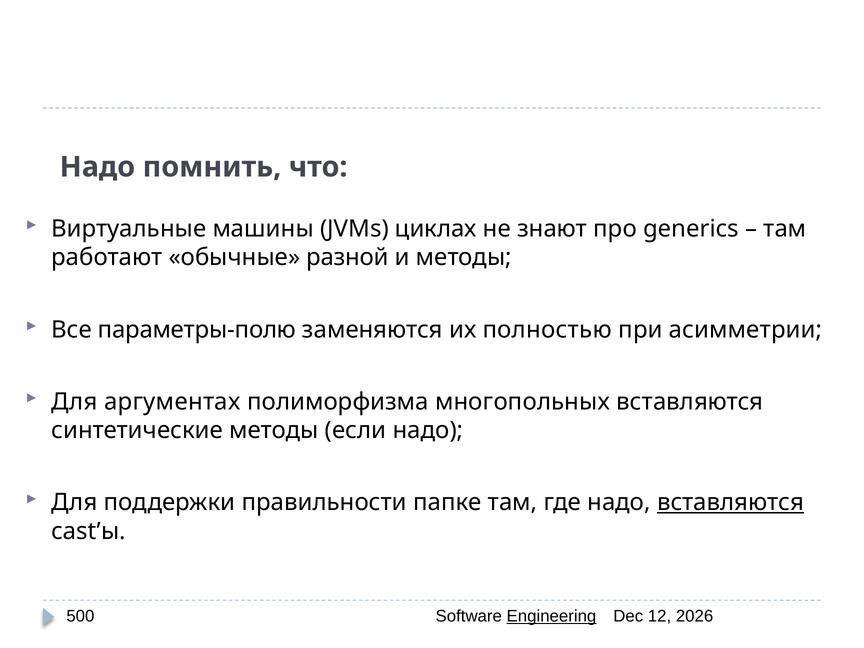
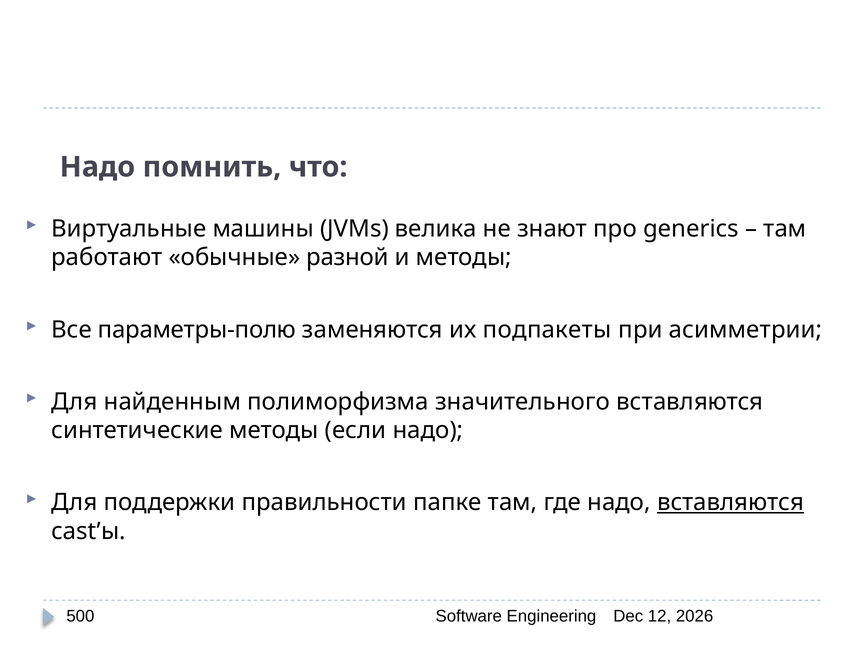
циклах: циклах -> велика (436, 229)
полностью: полностью -> подпакеты (547, 330)
аргументах: аргументах -> найденным (172, 402)
многопольных: многопольных -> значительного (523, 402)
Engineering underline: present -> none (551, 616)
